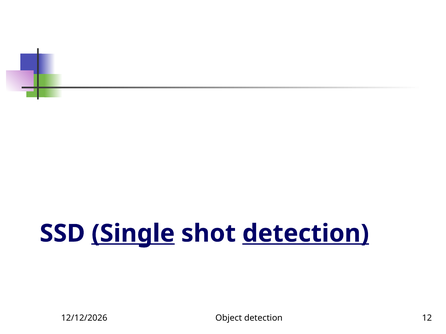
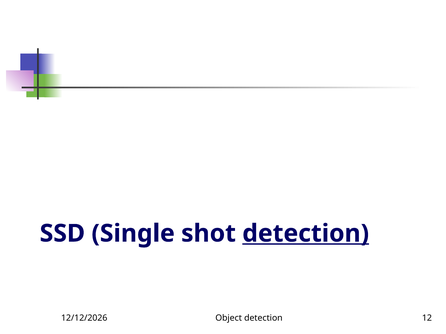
Single underline: present -> none (133, 234)
